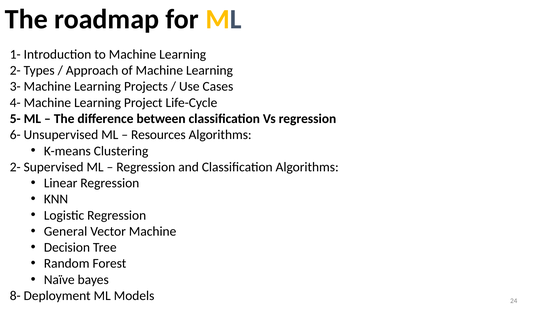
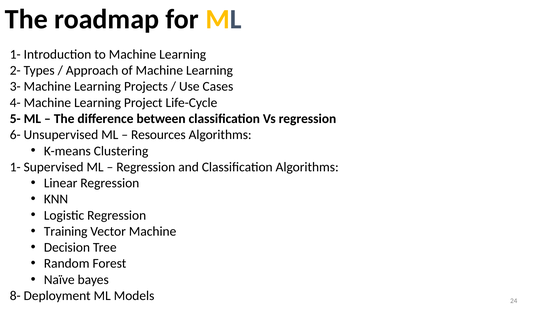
2-: 2- -> 1- (15, 167)
General: General -> Training (66, 231)
